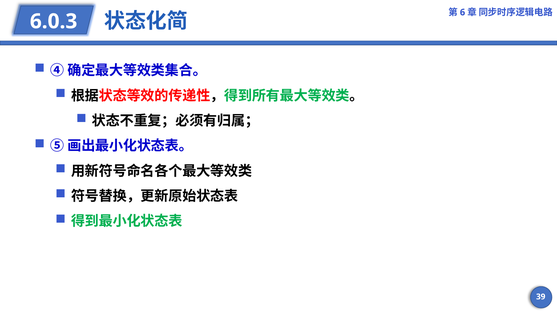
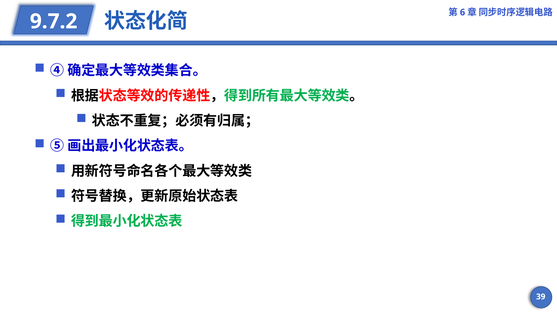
6.0.3: 6.0.3 -> 9.7.2 (54, 21)
